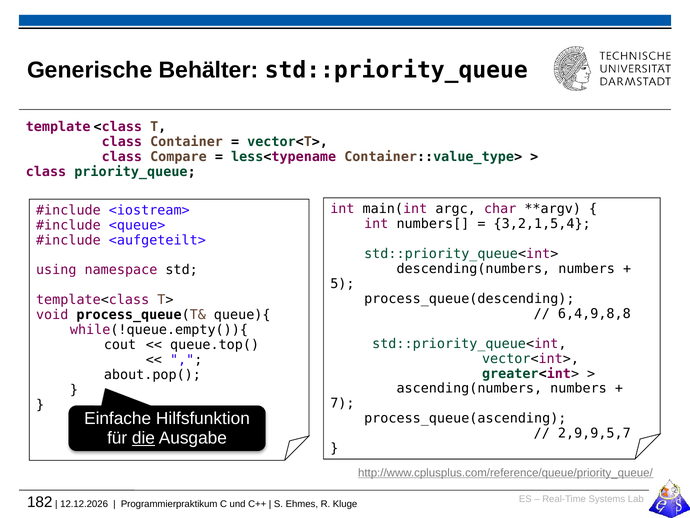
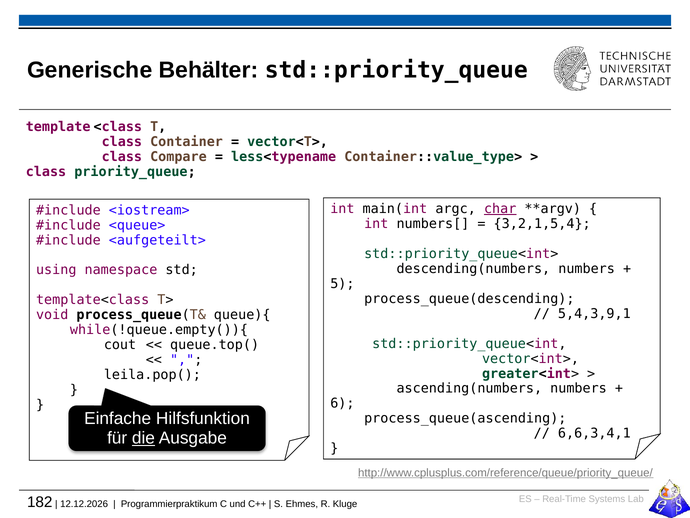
char underline: none -> present (500, 209)
6,4,9,8,8: 6,4,9,8,8 -> 5,4,3,9,1 (594, 313)
about.pop(: about.pop( -> leila.pop( (152, 375)
7: 7 -> 6 (342, 403)
2,9,9,5,7: 2,9,9,5,7 -> 6,6,3,4,1 (594, 433)
